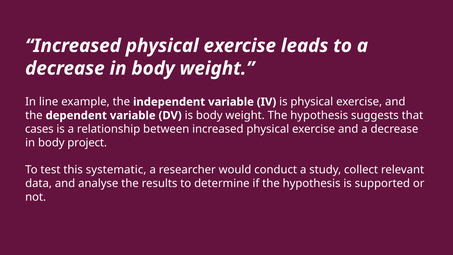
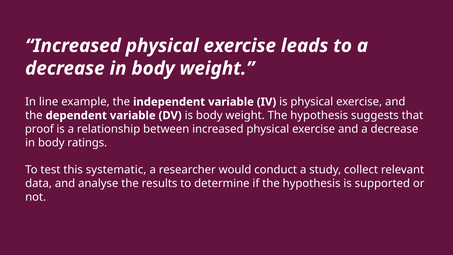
cases: cases -> proof (39, 129)
project: project -> ratings (87, 143)
